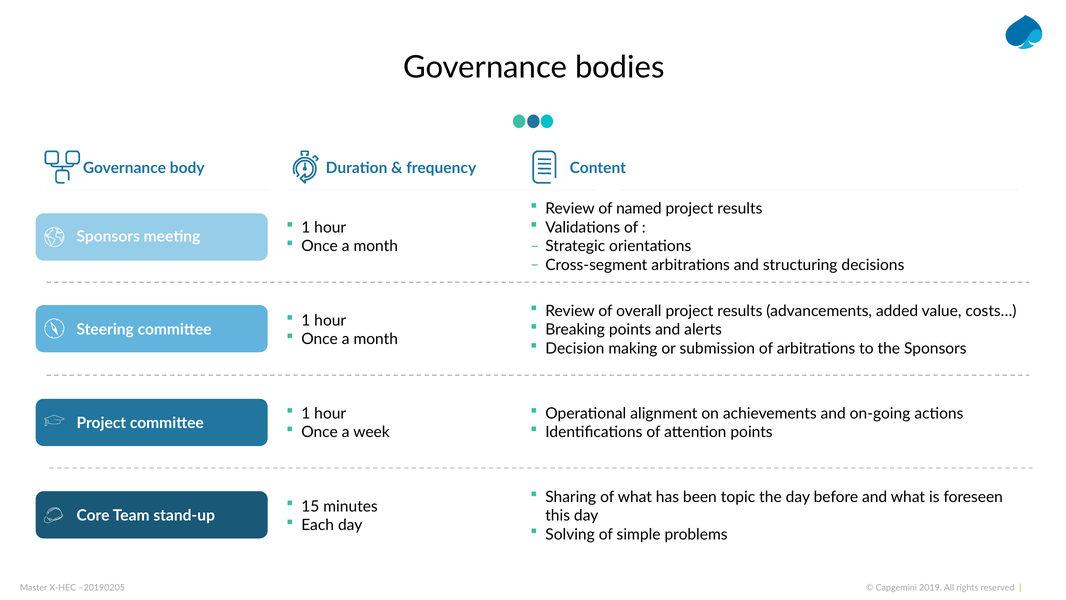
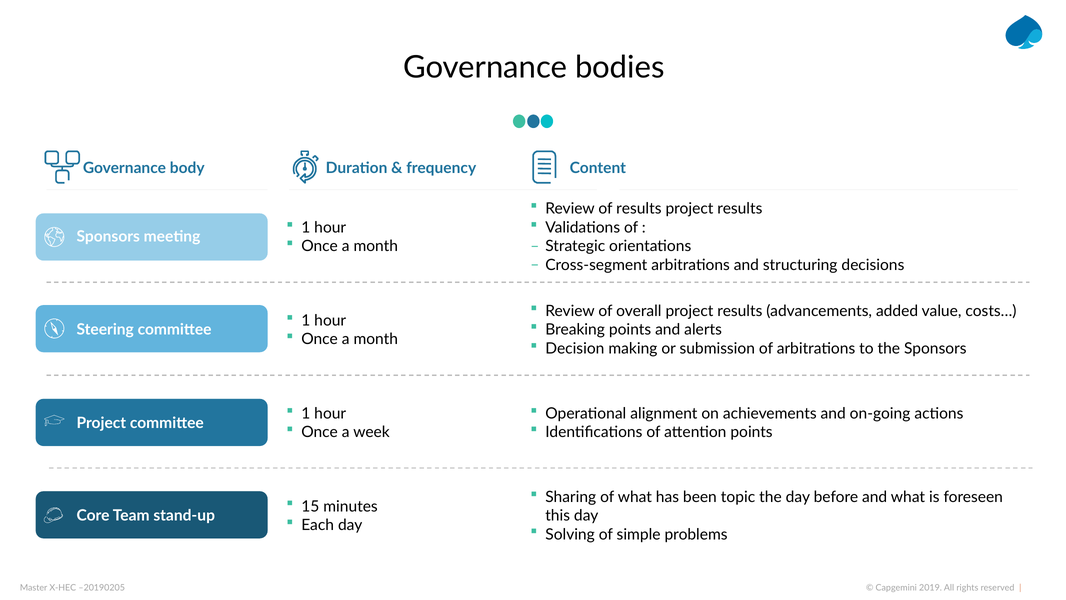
of named: named -> results (639, 209)
